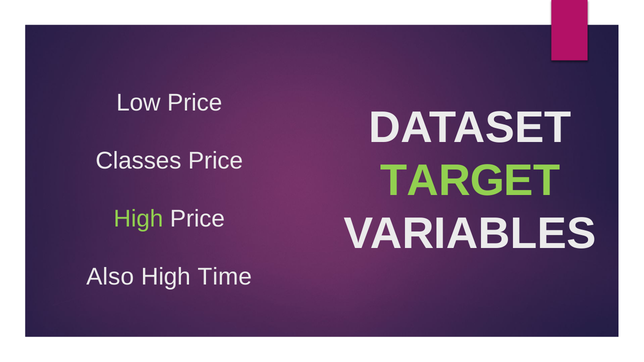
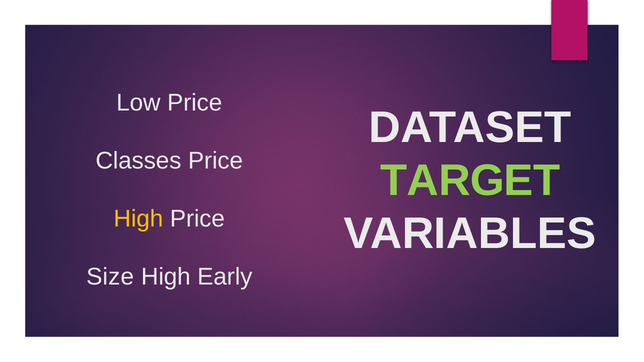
High colour: light green -> yellow (138, 219)
Also: Also -> Size (110, 277)
Time: Time -> Early (225, 277)
